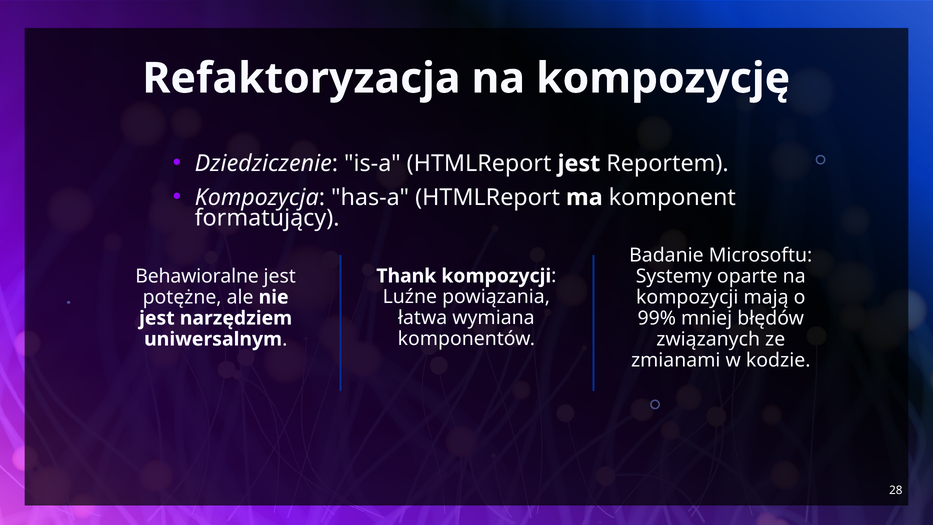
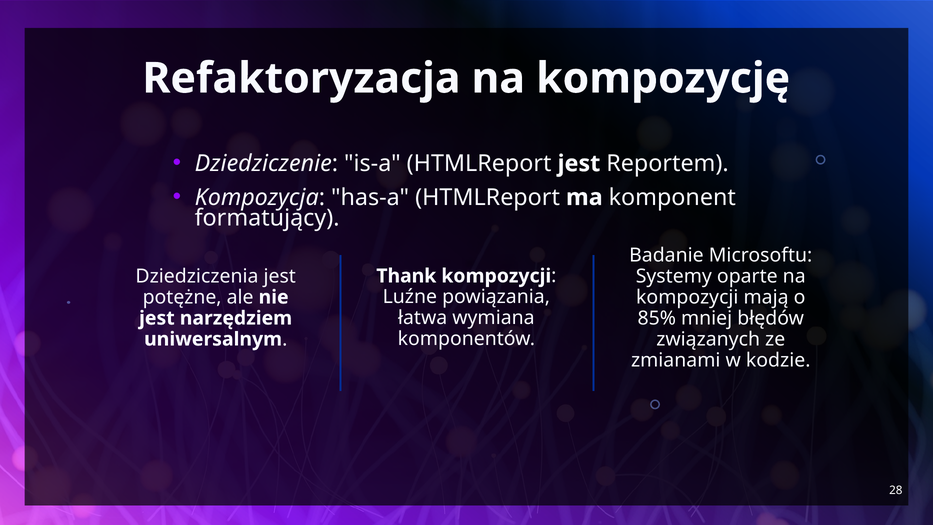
Behawioralne: Behawioralne -> Dziedziczenia (197, 276)
99%: 99% -> 85% (657, 318)
